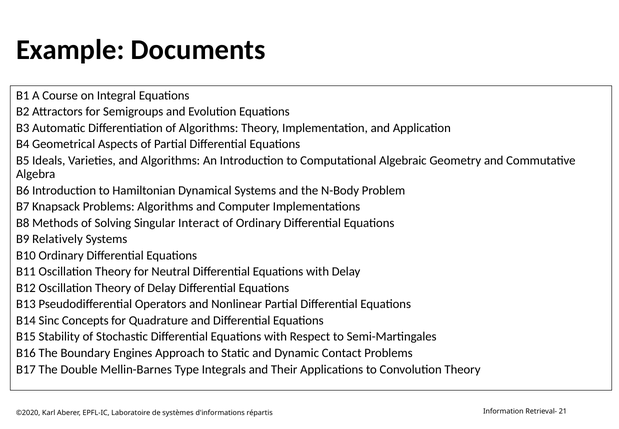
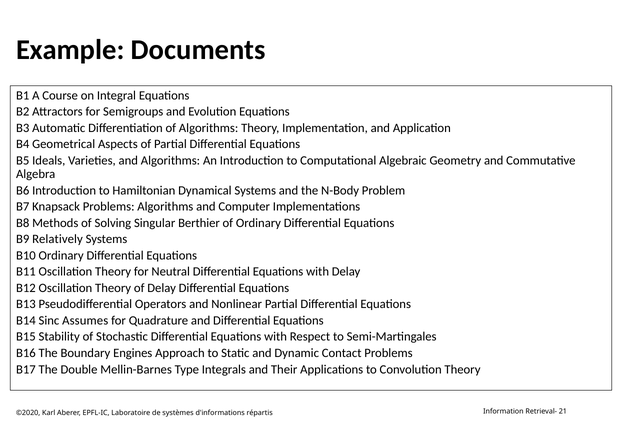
Interact: Interact -> Berthier (199, 223)
Concepts: Concepts -> Assumes (85, 320)
